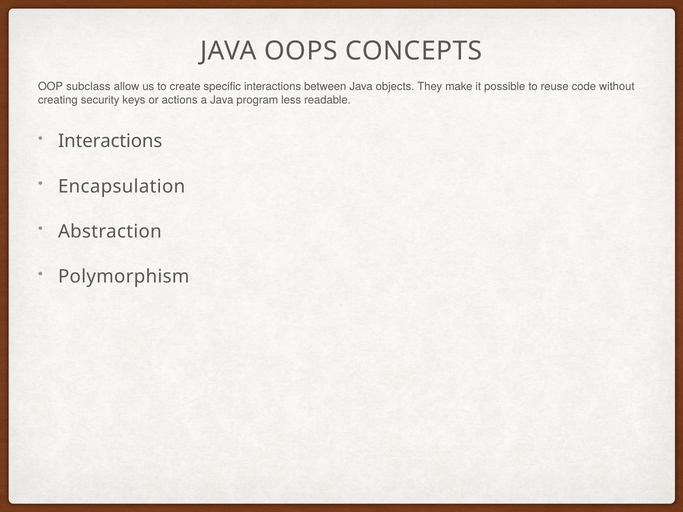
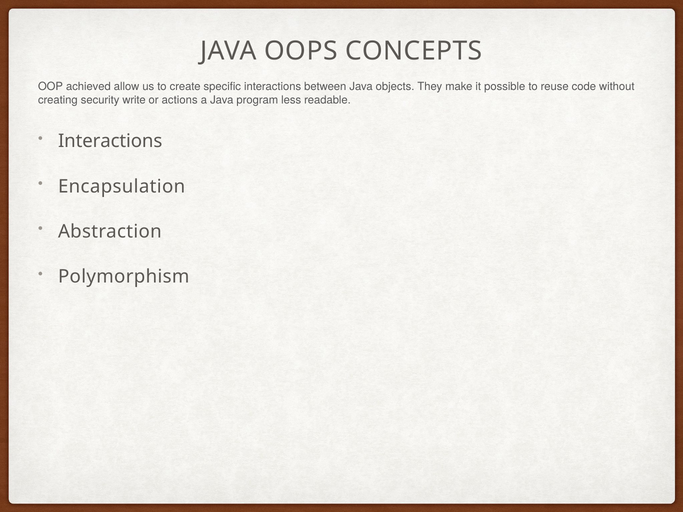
subclass: subclass -> achieved (88, 87)
keys: keys -> write (134, 100)
